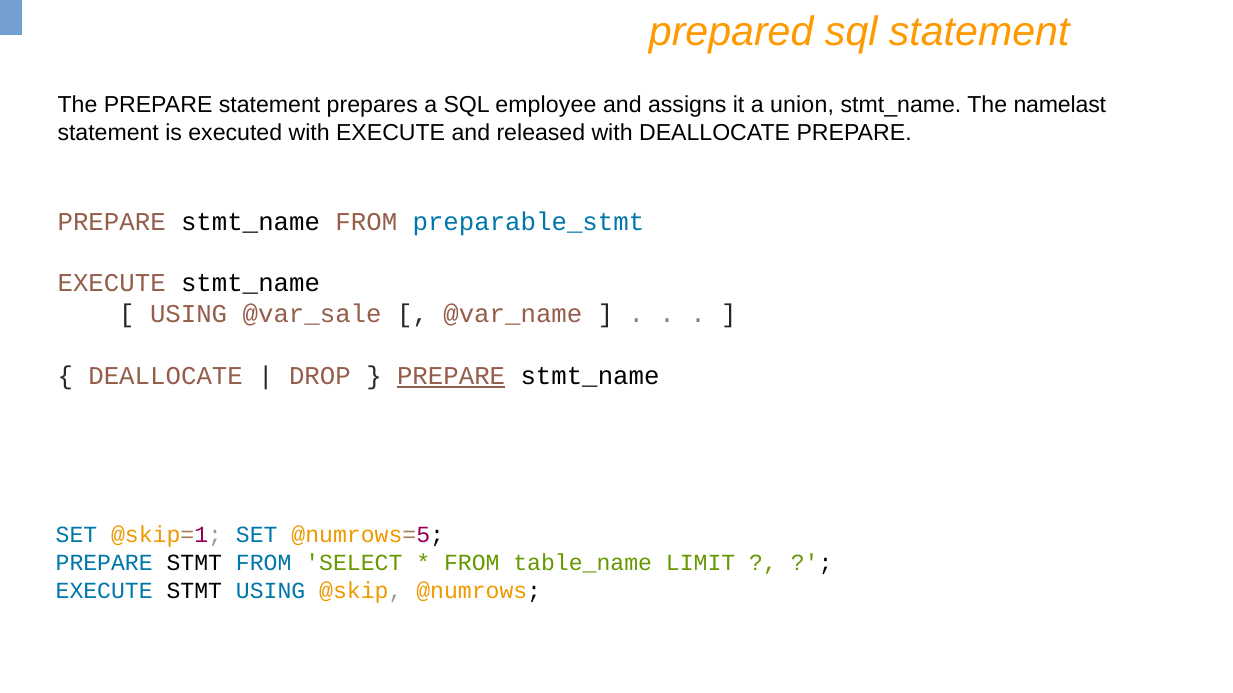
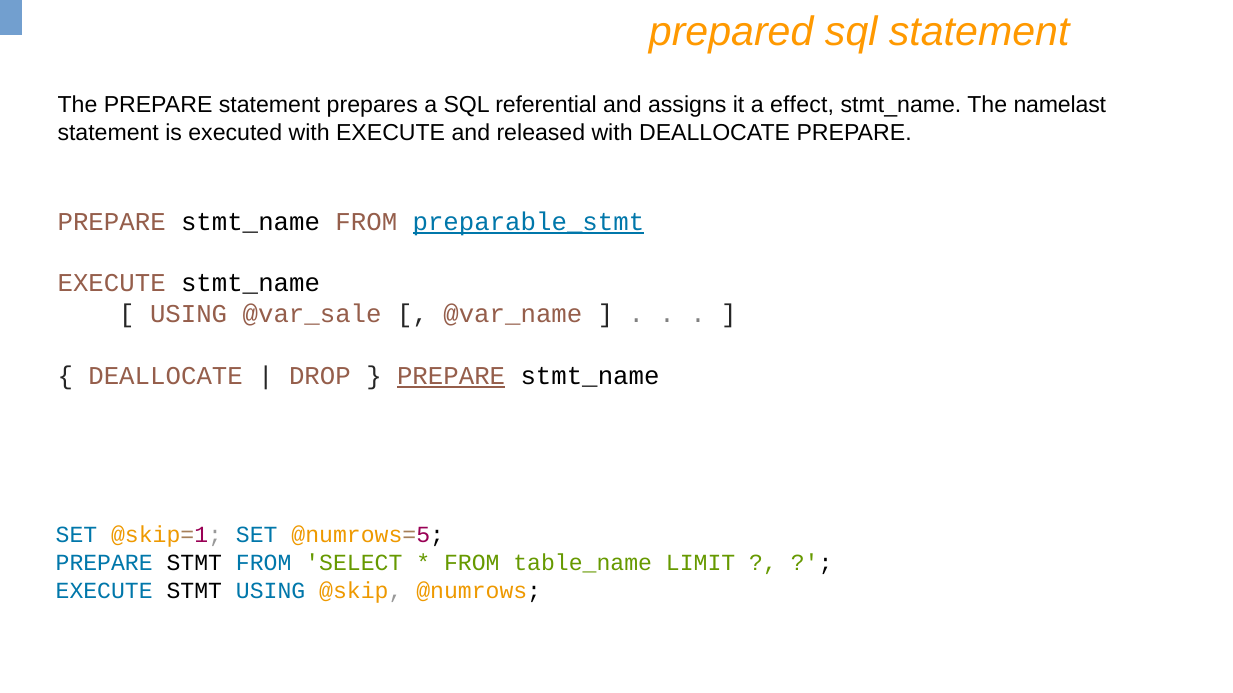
employee: employee -> referential (546, 105)
union: union -> effect (802, 105)
preparable_stmt underline: none -> present (528, 222)
